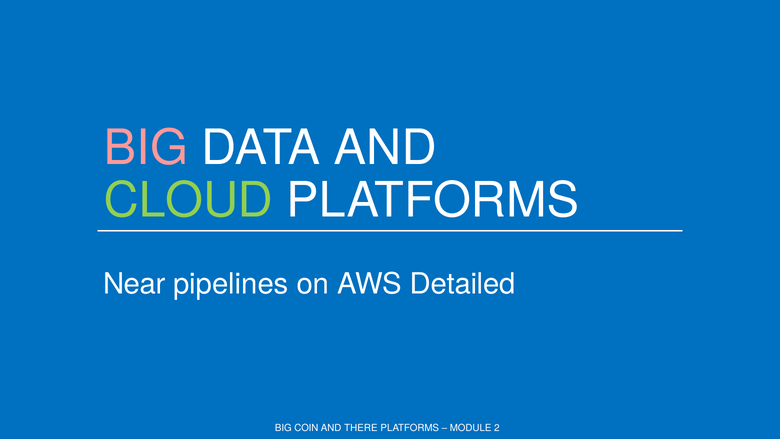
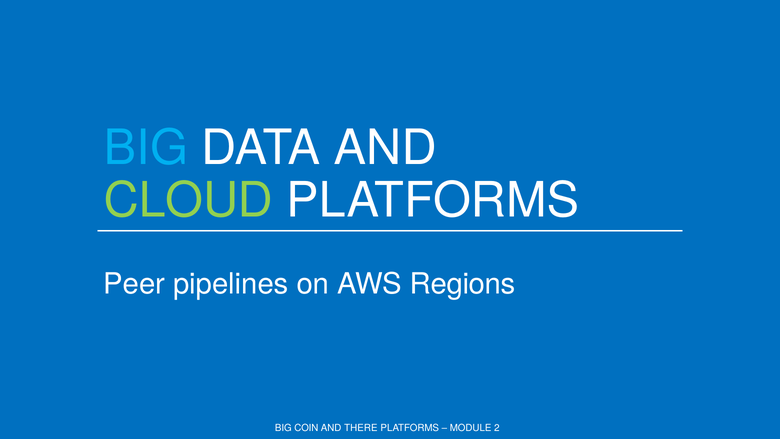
BIG colour: pink -> light blue (146, 148)
Near: Near -> Peer (134, 284)
Detailed: Detailed -> Regions (463, 284)
